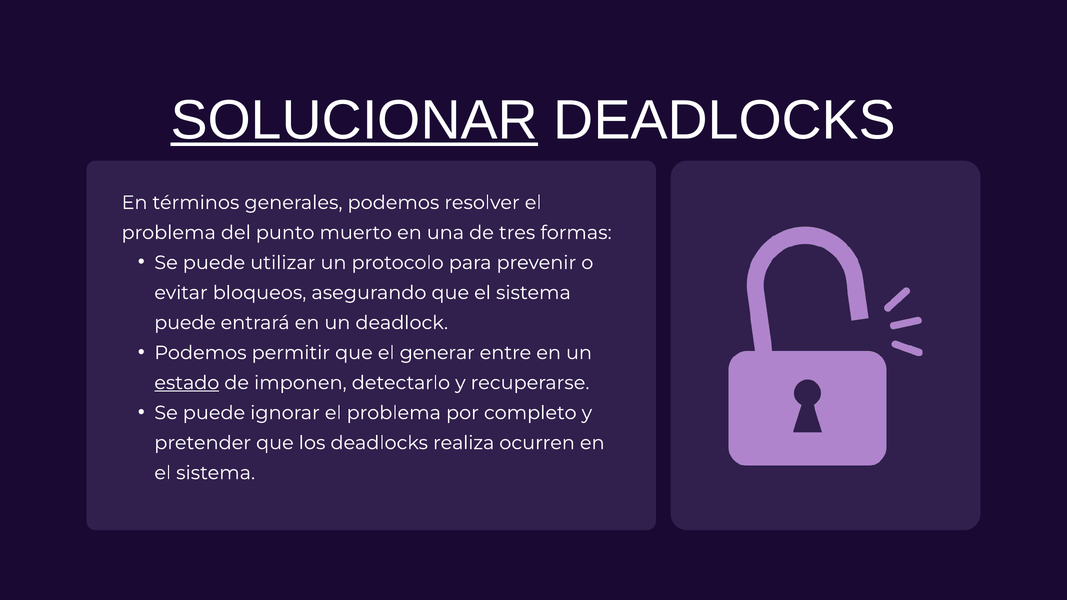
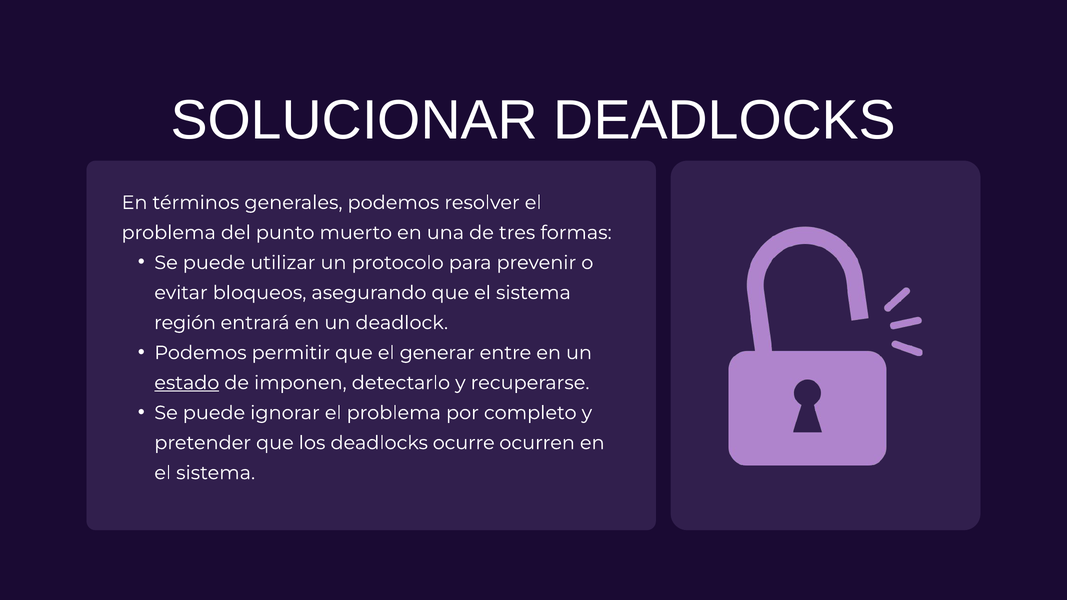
SOLUCIONAR underline: present -> none (354, 120)
puede: puede -> región (185, 323)
realiza: realiza -> ocurre (464, 443)
